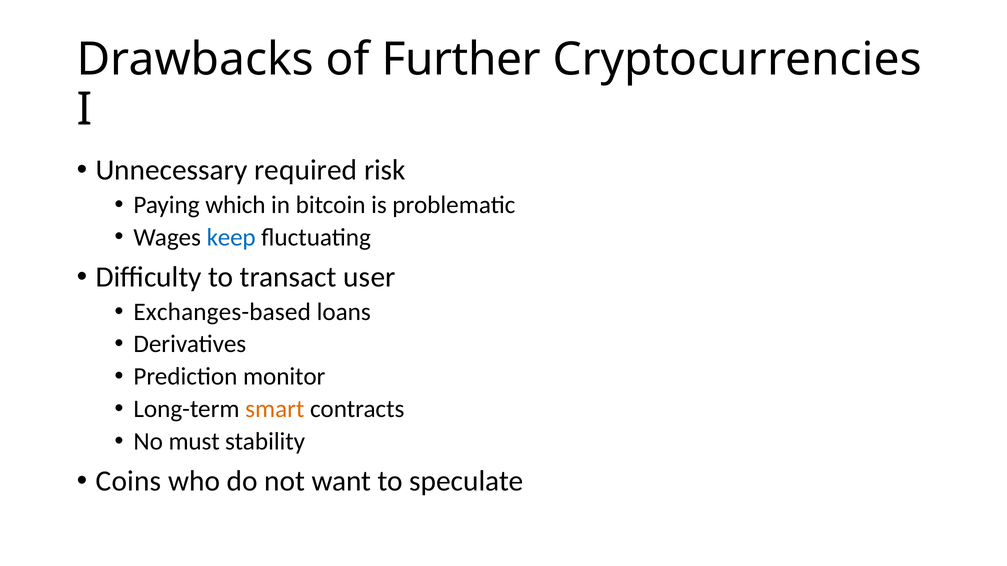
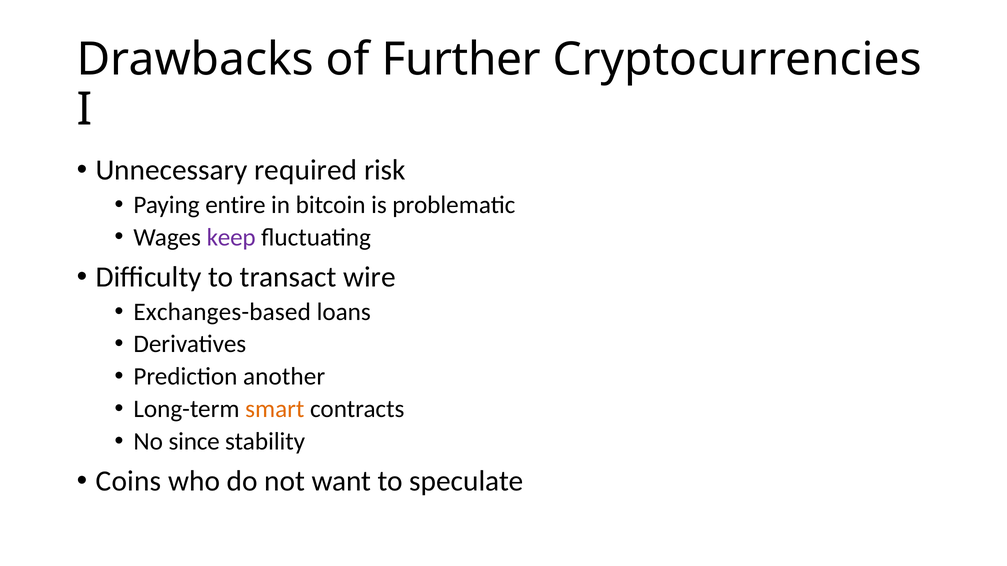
which: which -> entire (235, 205)
keep colour: blue -> purple (231, 237)
user: user -> wire (369, 277)
monitor: monitor -> another (284, 377)
must: must -> since (194, 442)
